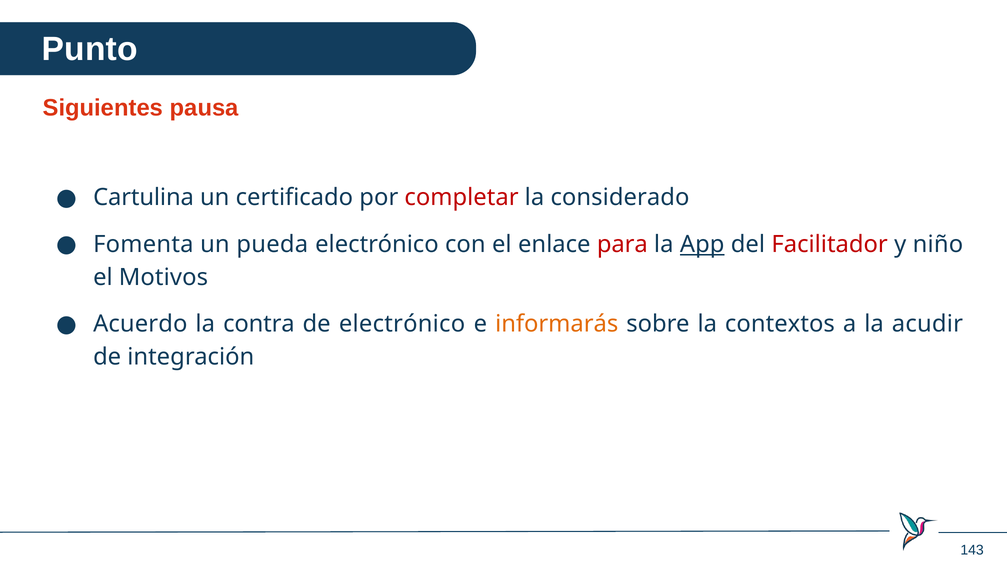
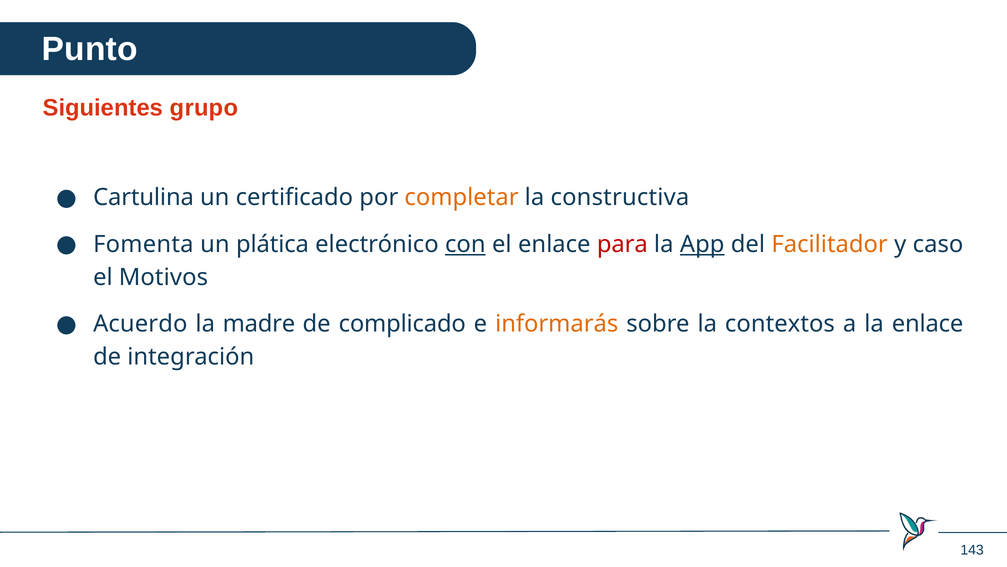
pausa: pausa -> grupo (204, 108)
completar colour: red -> orange (462, 197)
considerado: considerado -> constructiva (620, 197)
pueda: pueda -> plática (272, 244)
con underline: none -> present (465, 244)
Facilitador colour: red -> orange (830, 244)
niño: niño -> caso (938, 244)
contra: contra -> madre (259, 324)
de electrónico: electrónico -> complicado (402, 324)
la acudir: acudir -> enlace (928, 324)
